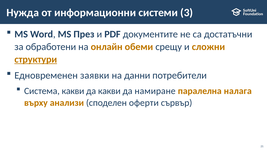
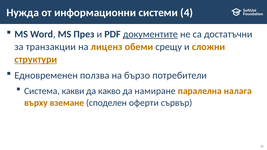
3: 3 -> 4 (187, 13)
документите underline: none -> present (150, 34)
обработени: обработени -> транзакции (51, 47)
онлайн: онлайн -> лиценз (107, 47)
заявки: заявки -> ползва (95, 75)
данни: данни -> бързо (137, 75)
да какви: какви -> какво (109, 91)
анализи: анализи -> вземане (67, 103)
